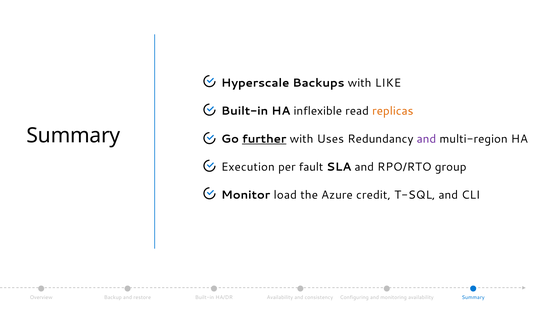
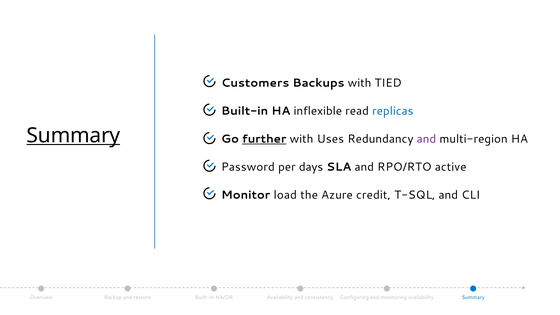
Hyperscale: Hyperscale -> Customers (255, 83)
LIKE: LIKE -> TIED (388, 83)
replicas colour: orange -> blue (393, 111)
Summary underline: none -> present (73, 135)
Execution: Execution -> Password (248, 167)
fault: fault -> days (311, 167)
group: group -> active (451, 167)
